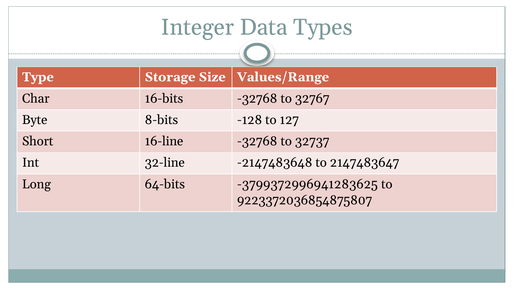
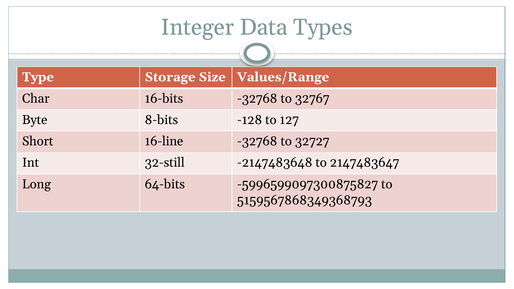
32737: 32737 -> 32727 (312, 141)
32-line: 32-line -> 32-still (165, 163)
-3799372996941283625: -3799372996941283625 -> -5996599097300875827 (308, 184)
9223372036854875807: 9223372036854875807 -> 5159567868349368793 (304, 200)
